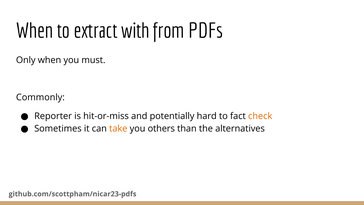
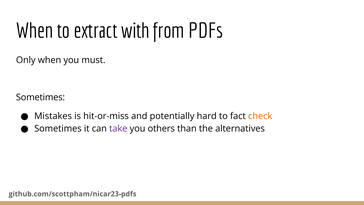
Commonly: Commonly -> Sometimes (40, 97)
Reporter: Reporter -> Mistakes (53, 116)
take colour: orange -> purple (118, 129)
